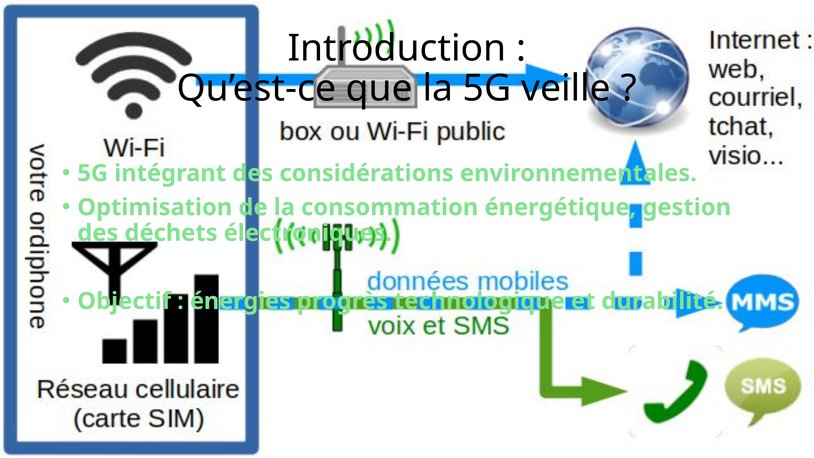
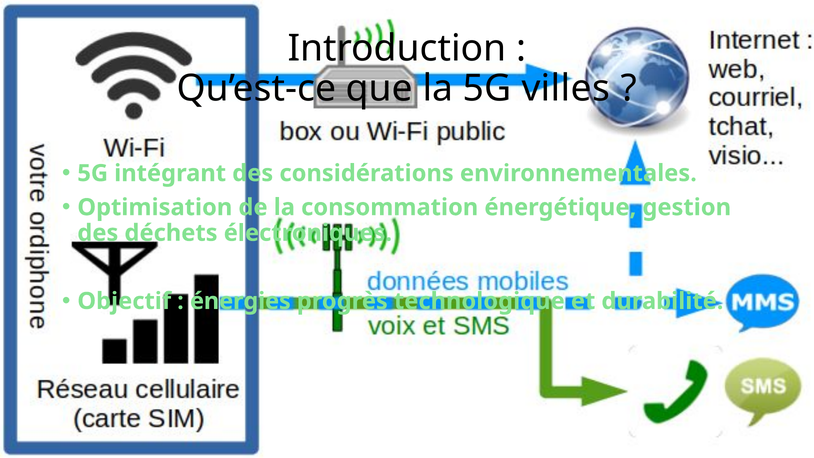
veille: veille -> villes (566, 89)
